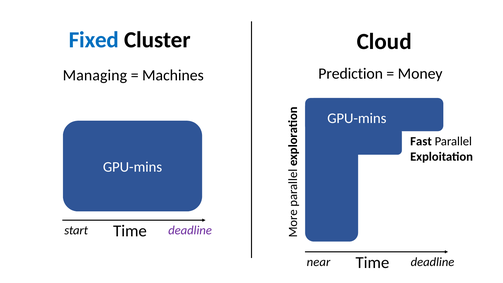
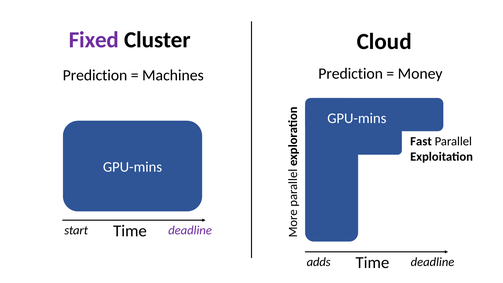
Fixed colour: blue -> purple (94, 40)
Managing: Managing -> Prediction (95, 75)
near: near -> adds (319, 262)
